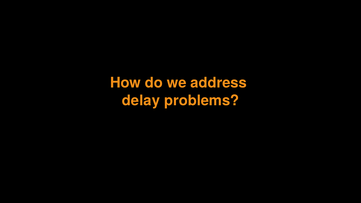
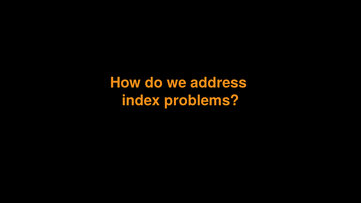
delay: delay -> index (141, 101)
